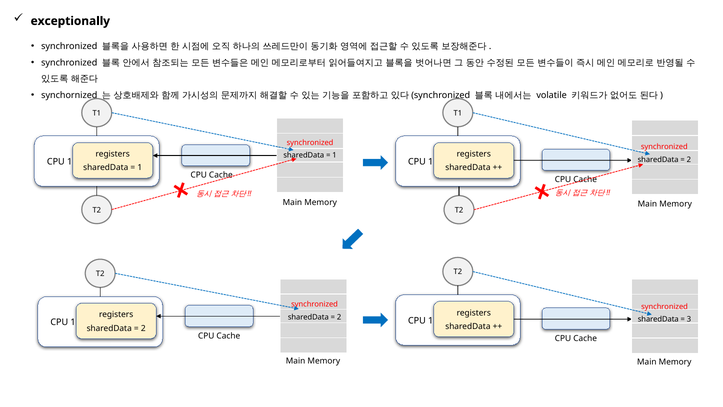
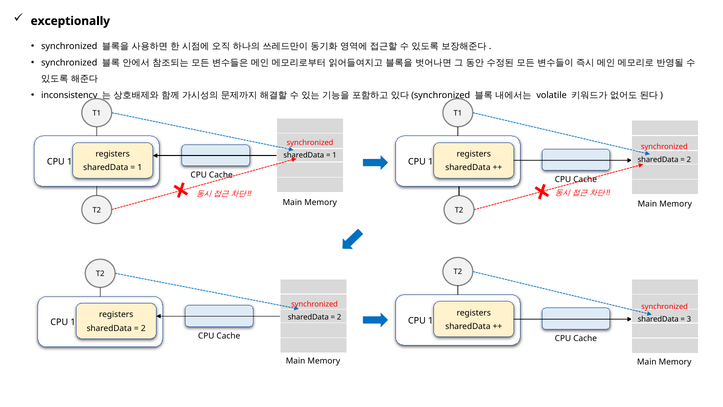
synchornized: synchornized -> inconsistency (69, 95)
